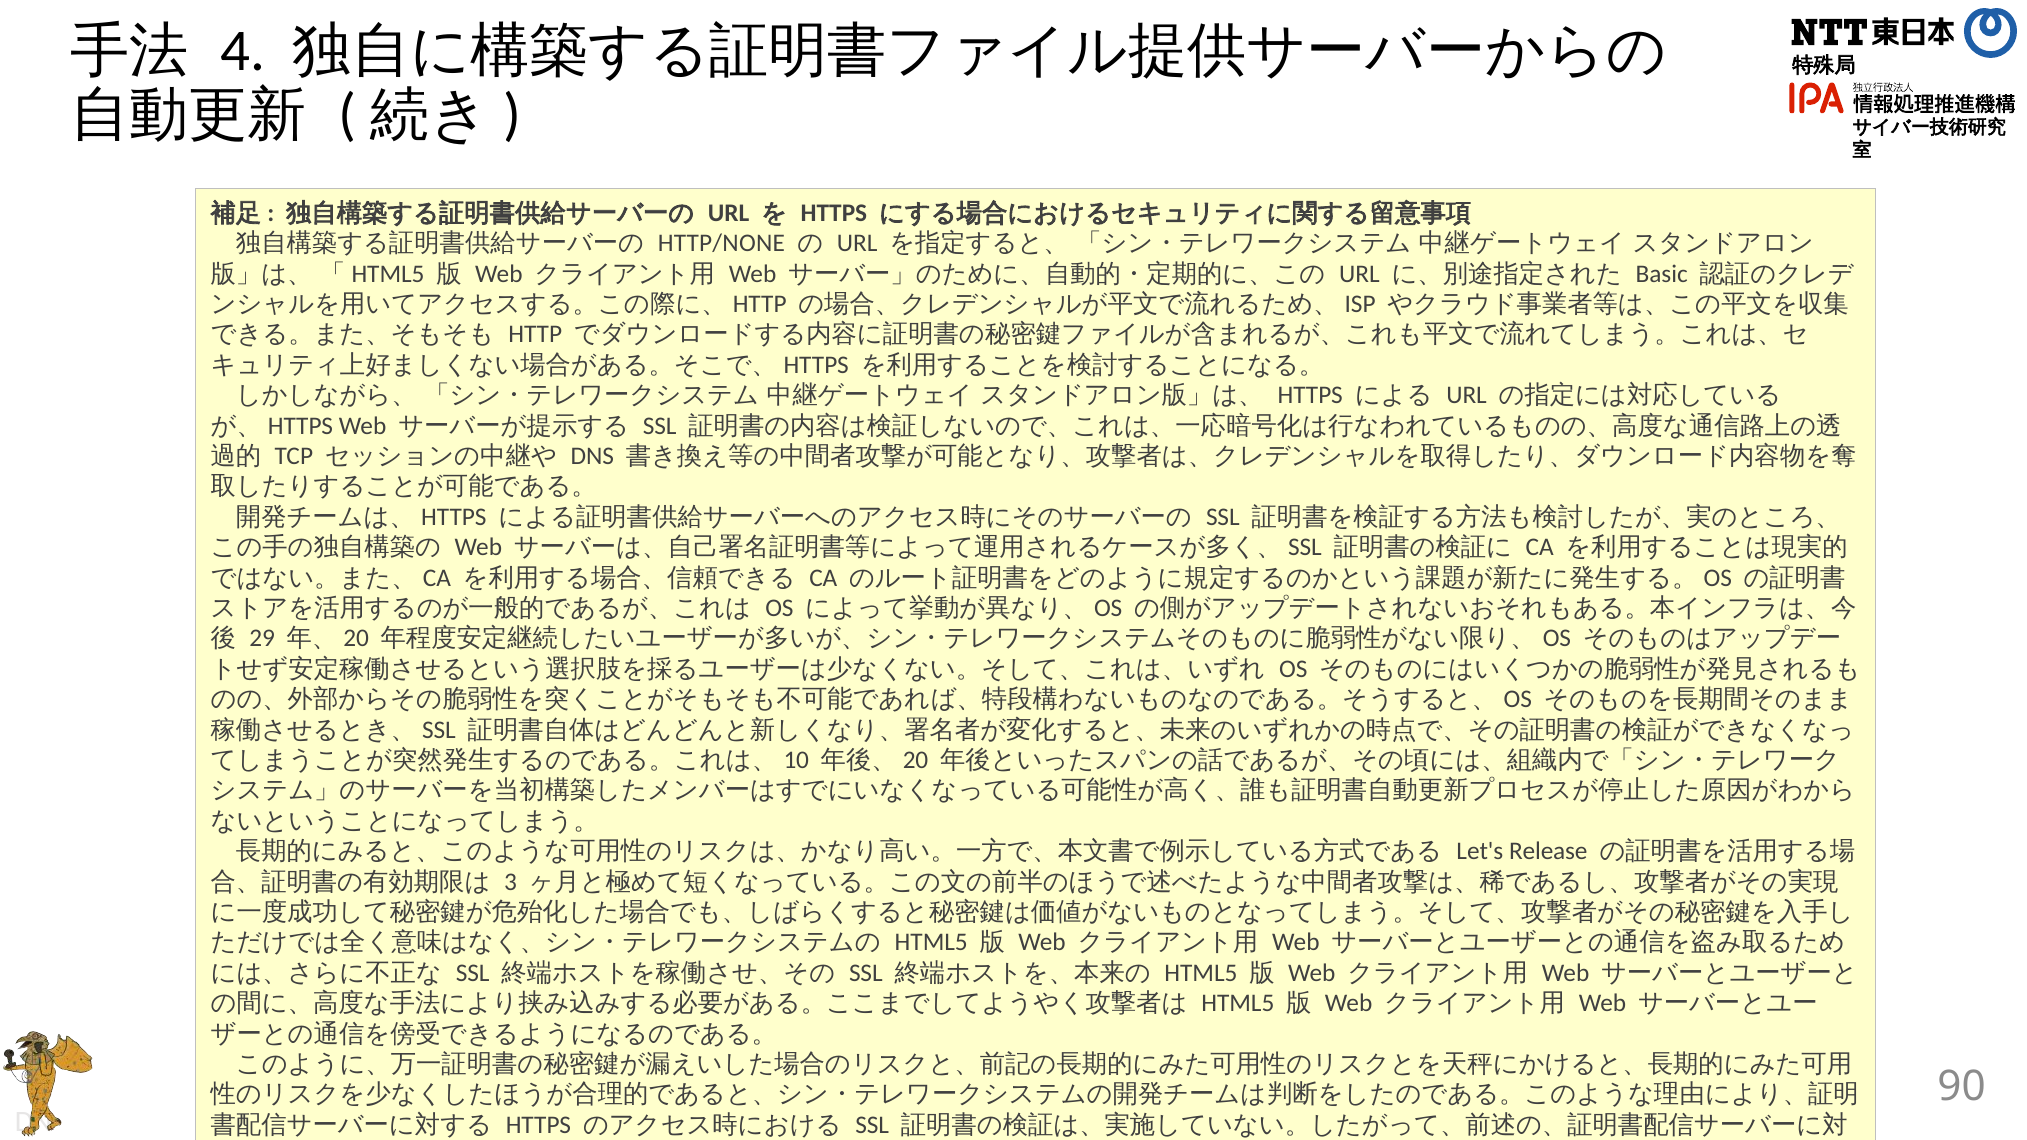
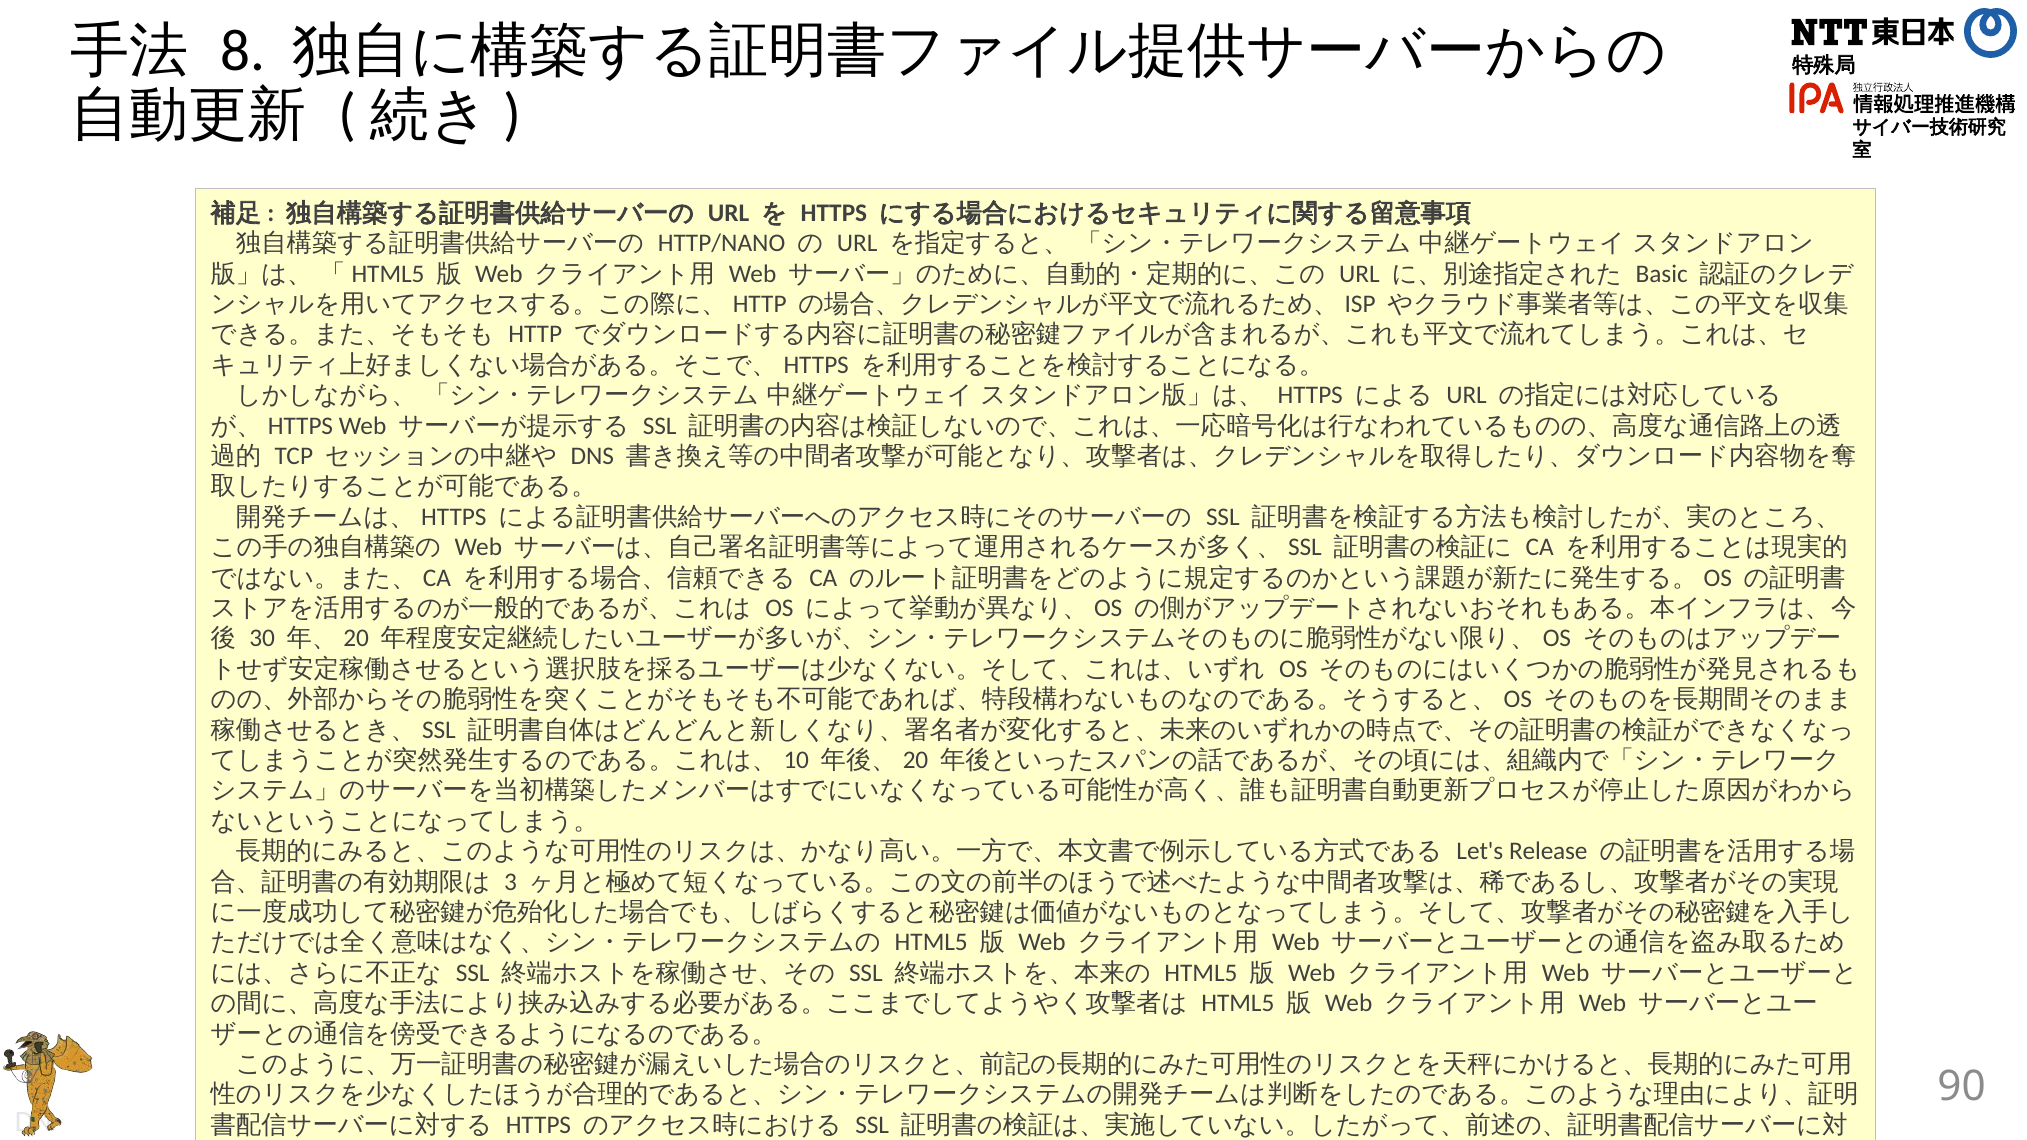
4: 4 -> 8 (243, 51)
HTTP/NONE: HTTP/NONE -> HTTP/NANO (722, 243)
29: 29 -> 30 (262, 639)
